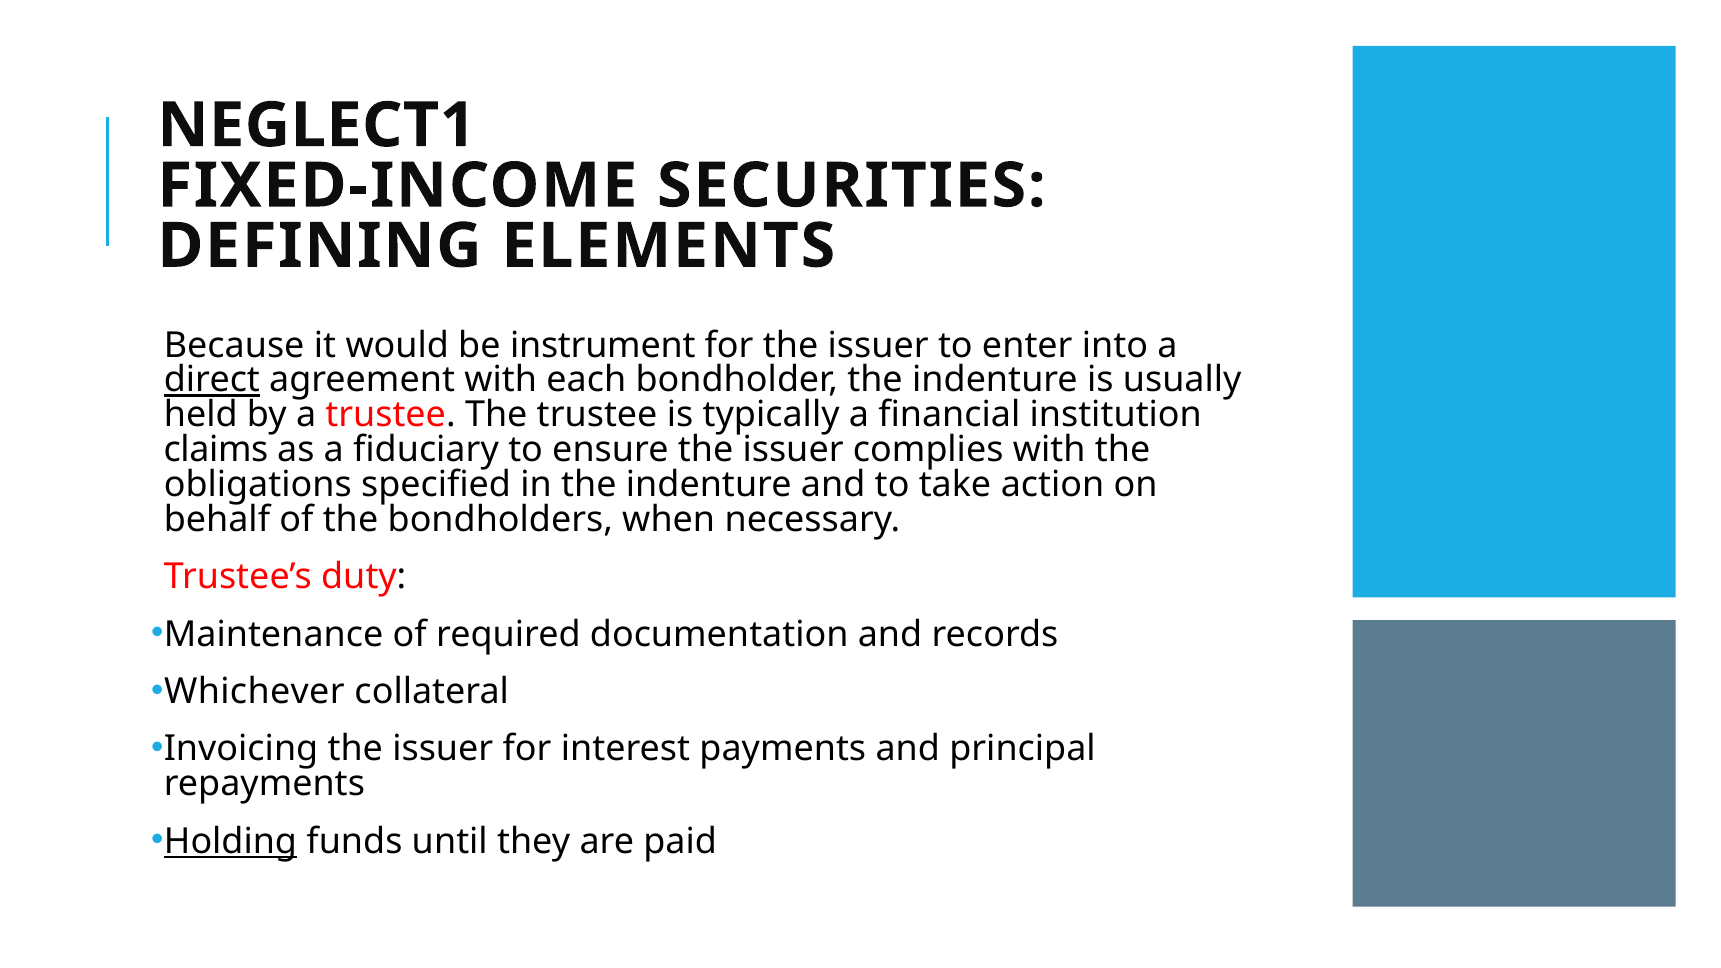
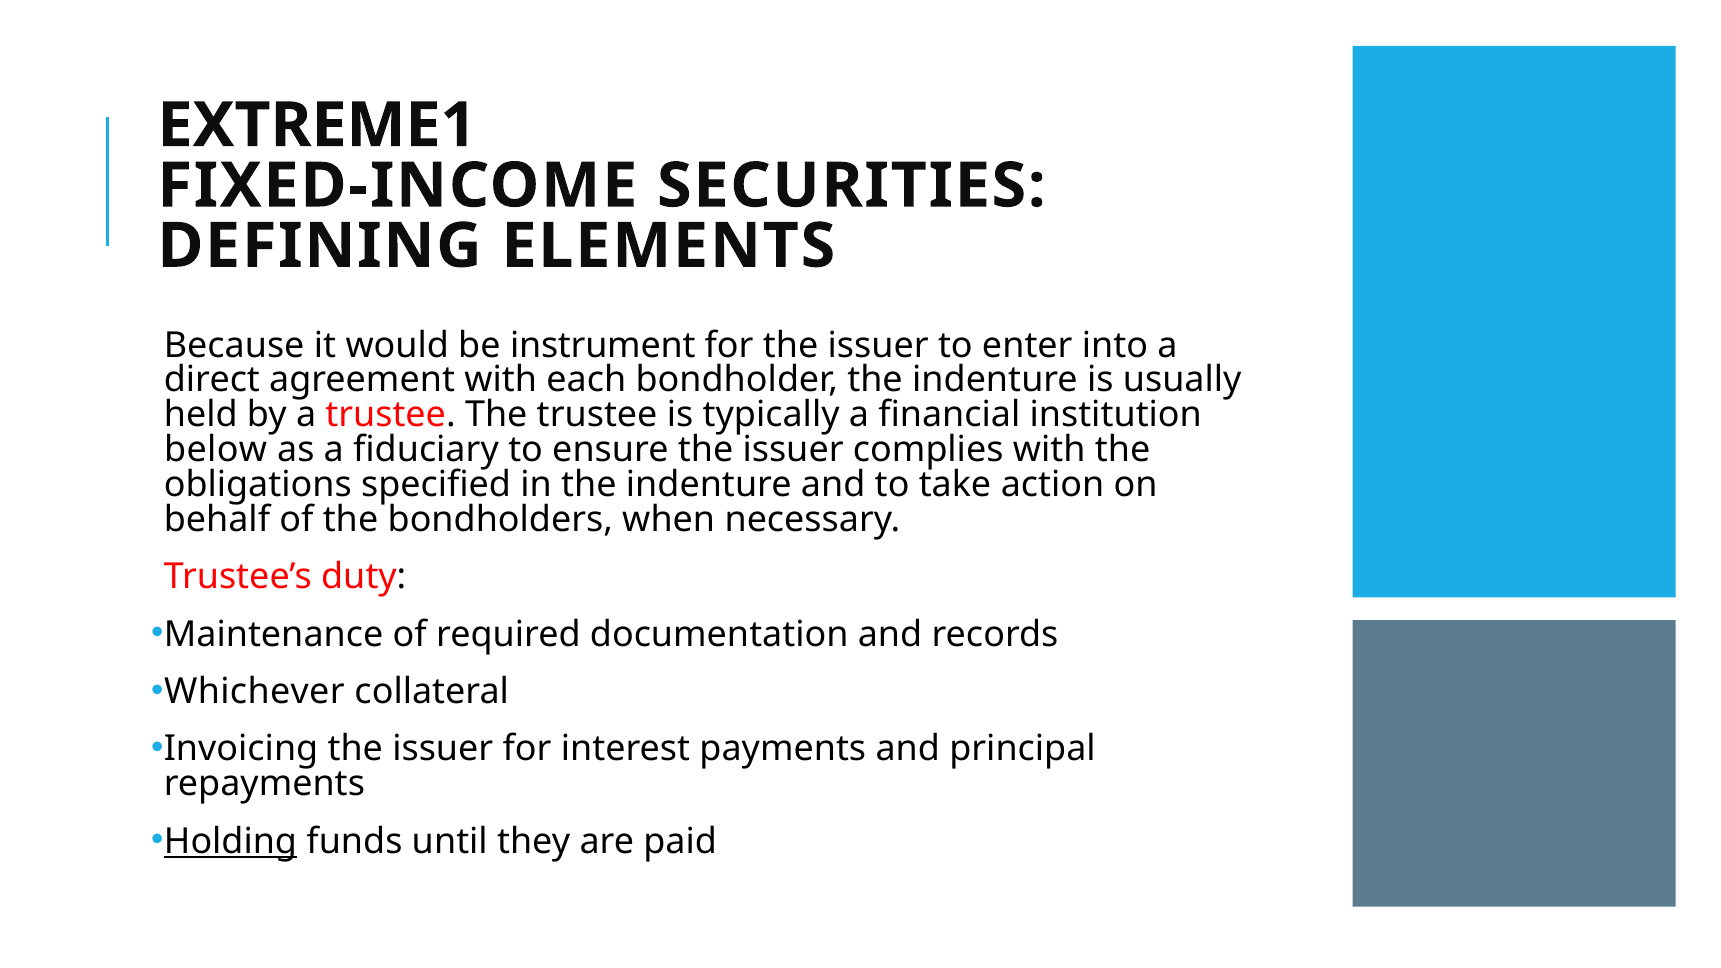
NEGLECT1: NEGLECT1 -> EXTREME1 (317, 126)
direct underline: present -> none (212, 380)
claims: claims -> below (216, 450)
